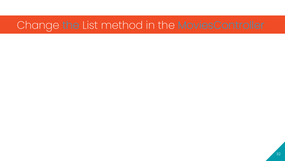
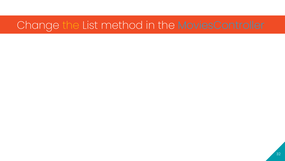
the colour: light blue -> yellow (71, 25)
